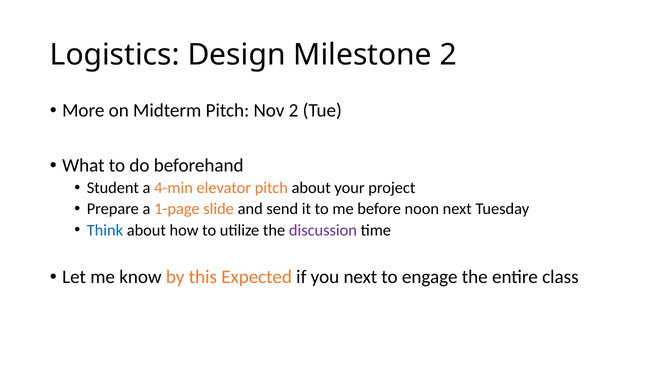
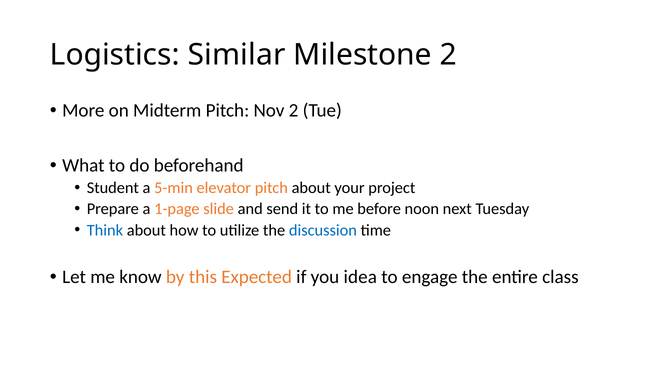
Design: Design -> Similar (236, 55)
4-min: 4-min -> 5-min (174, 188)
discussion colour: purple -> blue (323, 230)
you next: next -> idea (360, 277)
